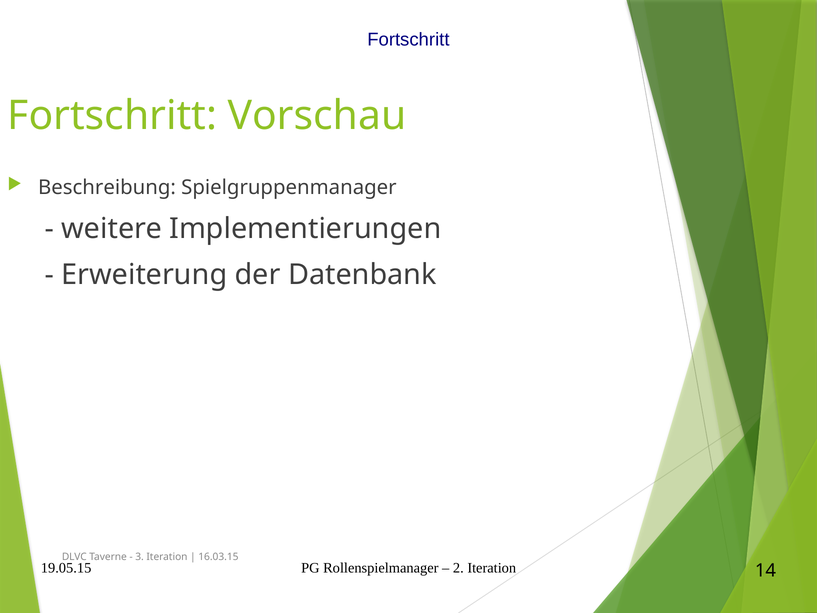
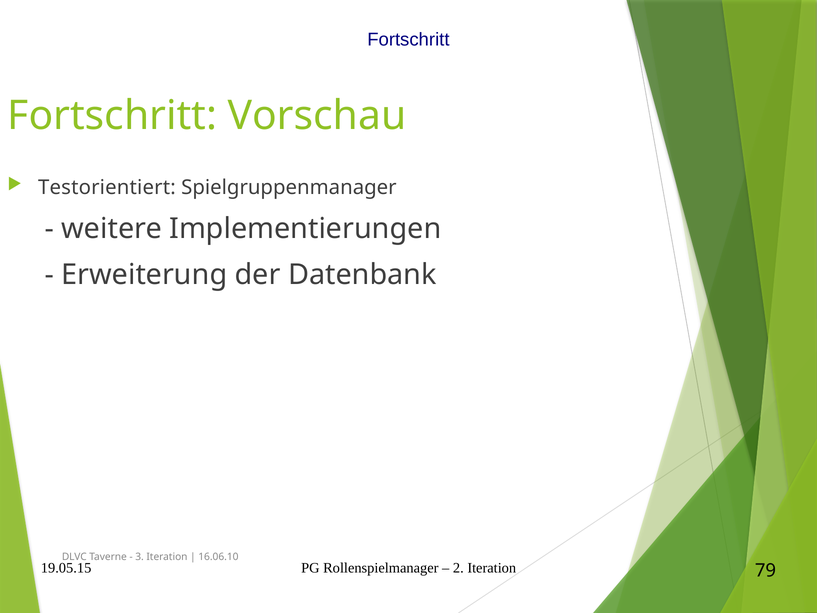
Beschreibung: Beschreibung -> Testorientiert (107, 187)
16.03.15: 16.03.15 -> 16.06.10 (218, 557)
14: 14 -> 79 (766, 571)
